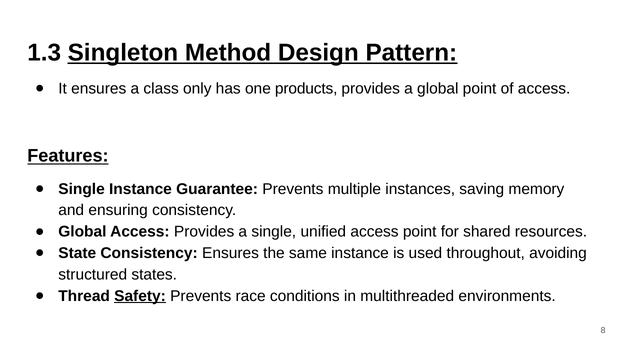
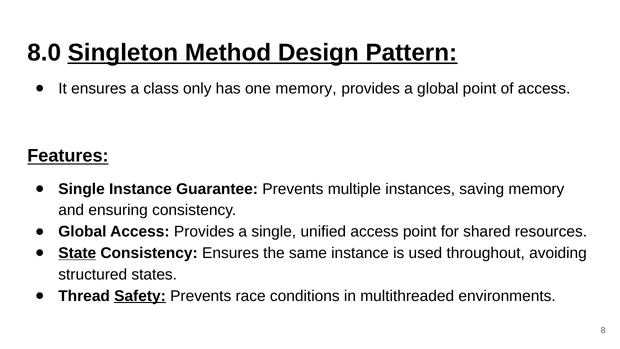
1.3: 1.3 -> 8.0 (44, 53)
one products: products -> memory (306, 88)
State underline: none -> present (77, 253)
